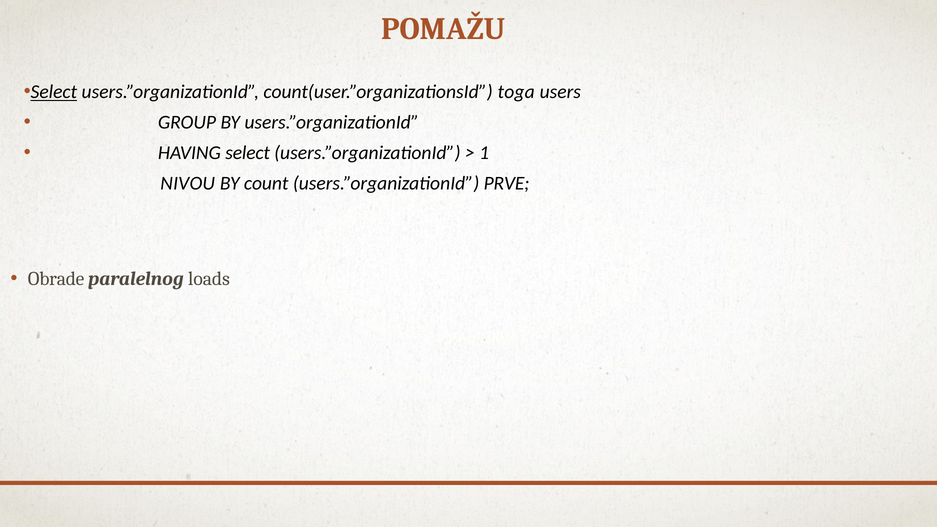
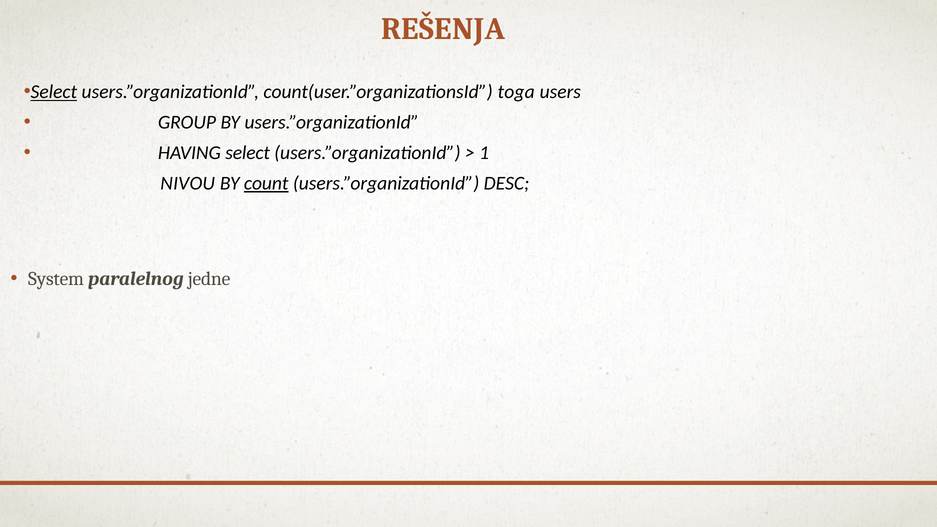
POMAŽU: POMAŽU -> REŠENJA (443, 29)
count underline: none -> present (266, 183)
PRVE: PRVE -> DESC (507, 183)
Obrade: Obrade -> System (56, 279)
loads: loads -> jedne (209, 279)
